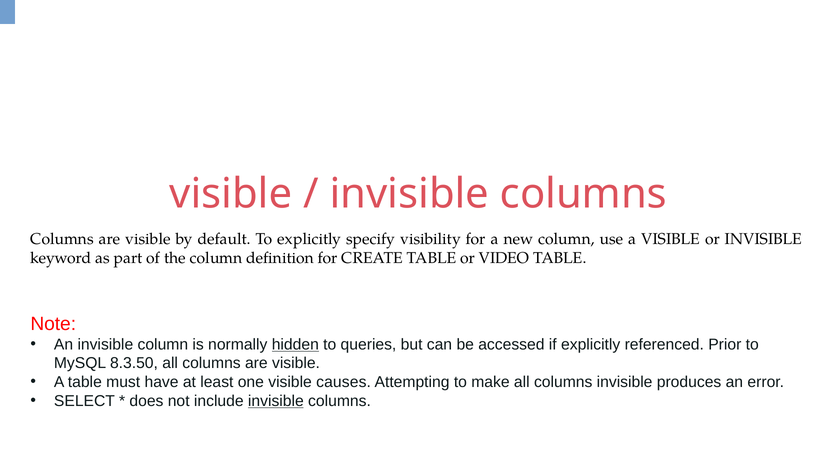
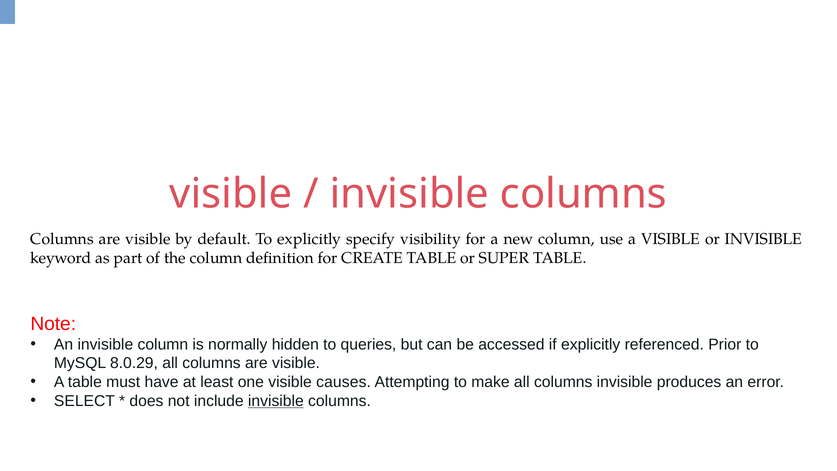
VIDEO: VIDEO -> SUPER (504, 258)
hidden underline: present -> none (295, 344)
8.3.50: 8.3.50 -> 8.0.29 (134, 363)
